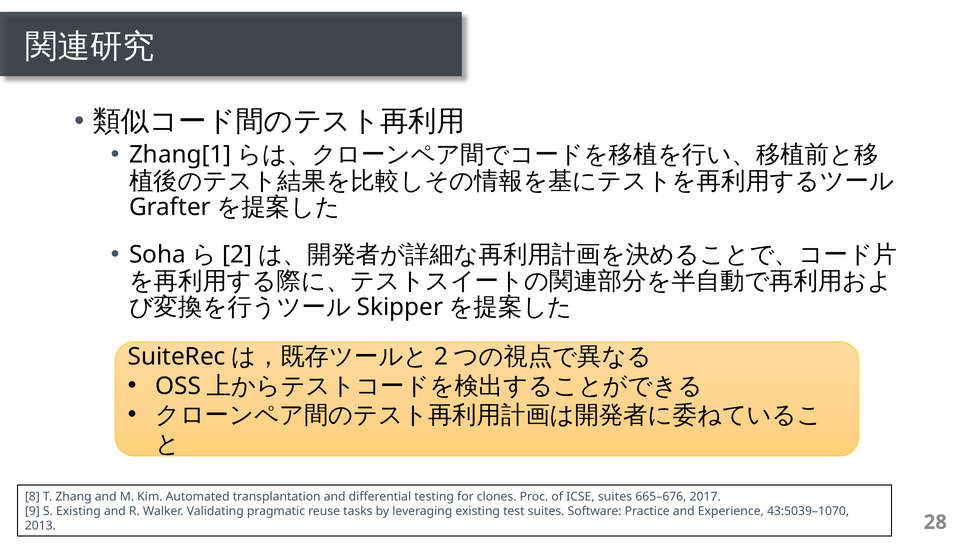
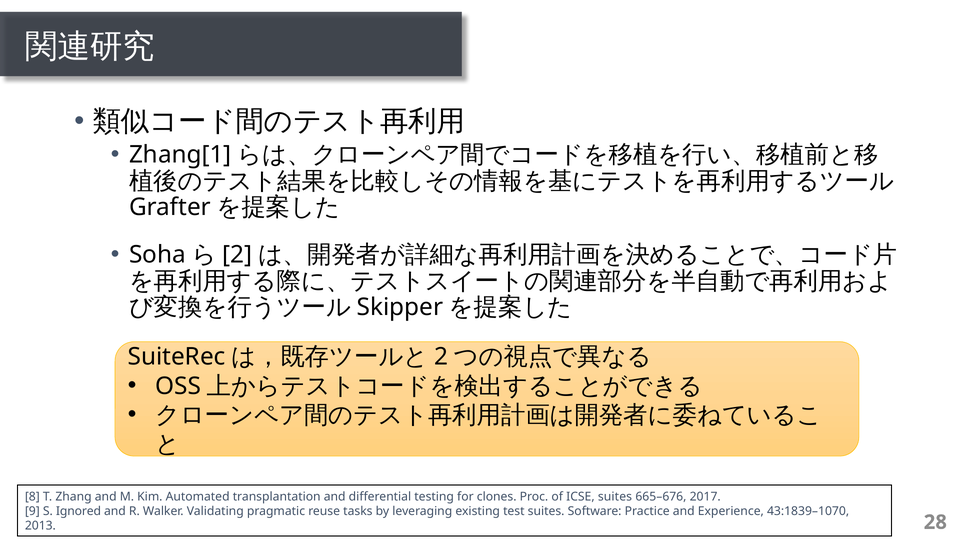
S Existing: Existing -> Ignored (78, 511)
43:5039–1070: 43:5039–1070 -> 43:1839–1070 (808, 511)
